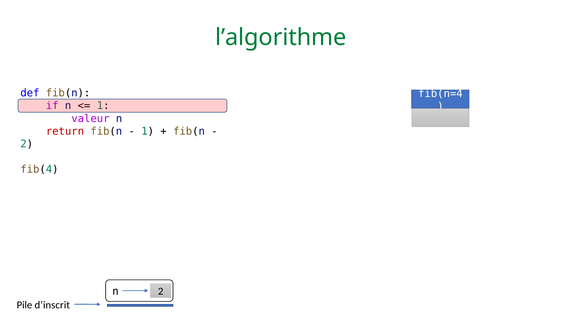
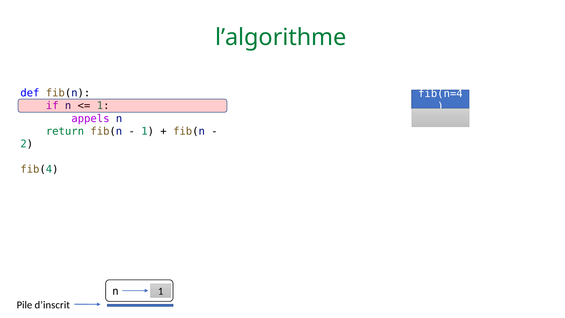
valeur: valeur -> appels (90, 118)
return colour: red -> green (65, 131)
n 2: 2 -> 1 (161, 291)
